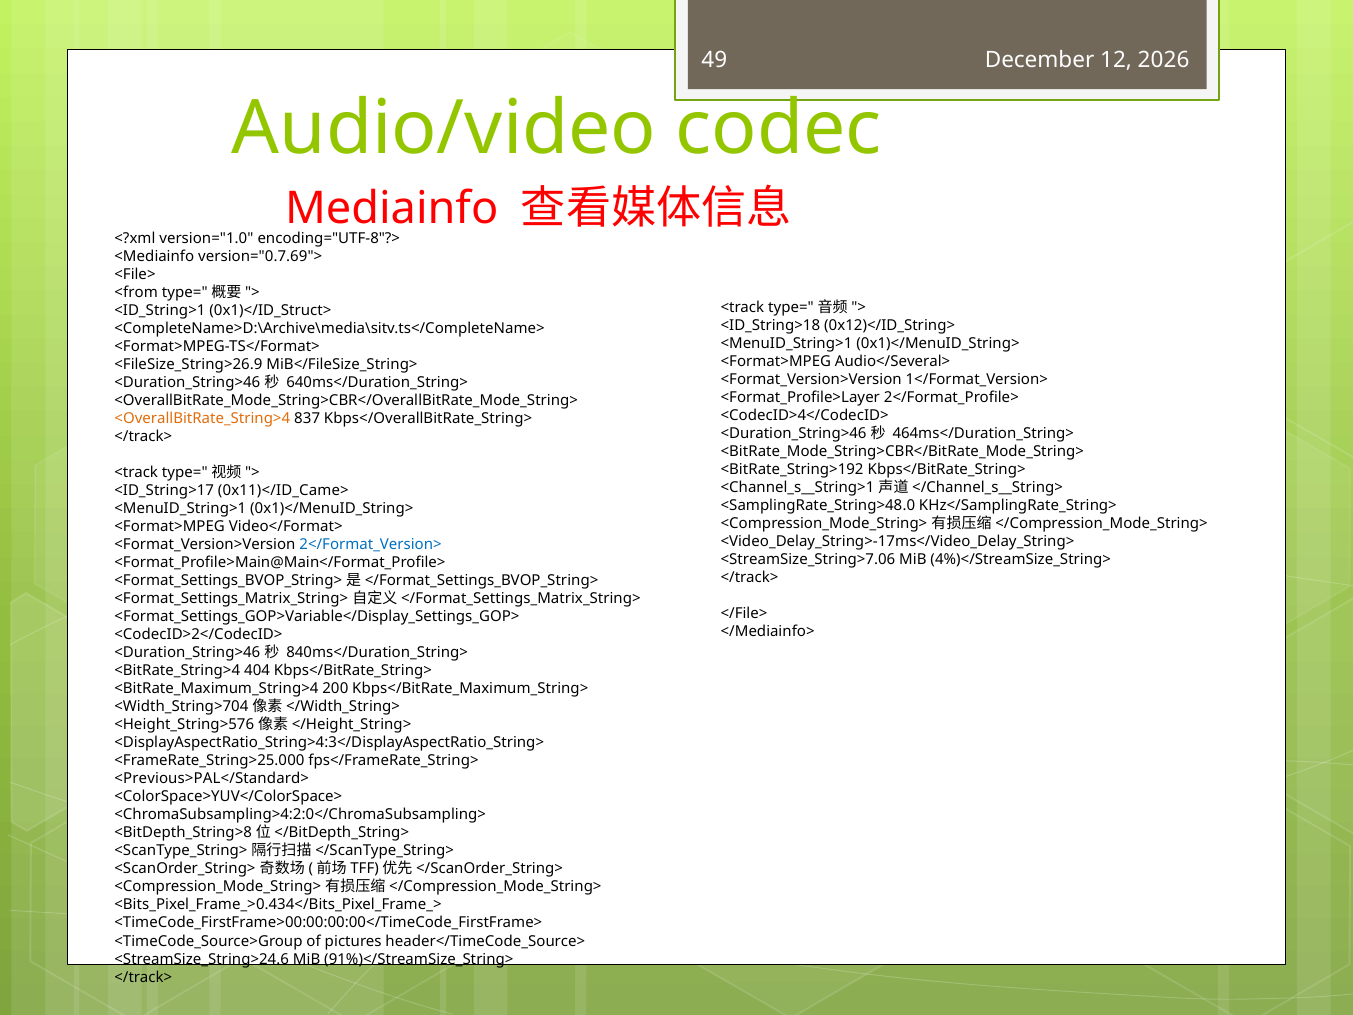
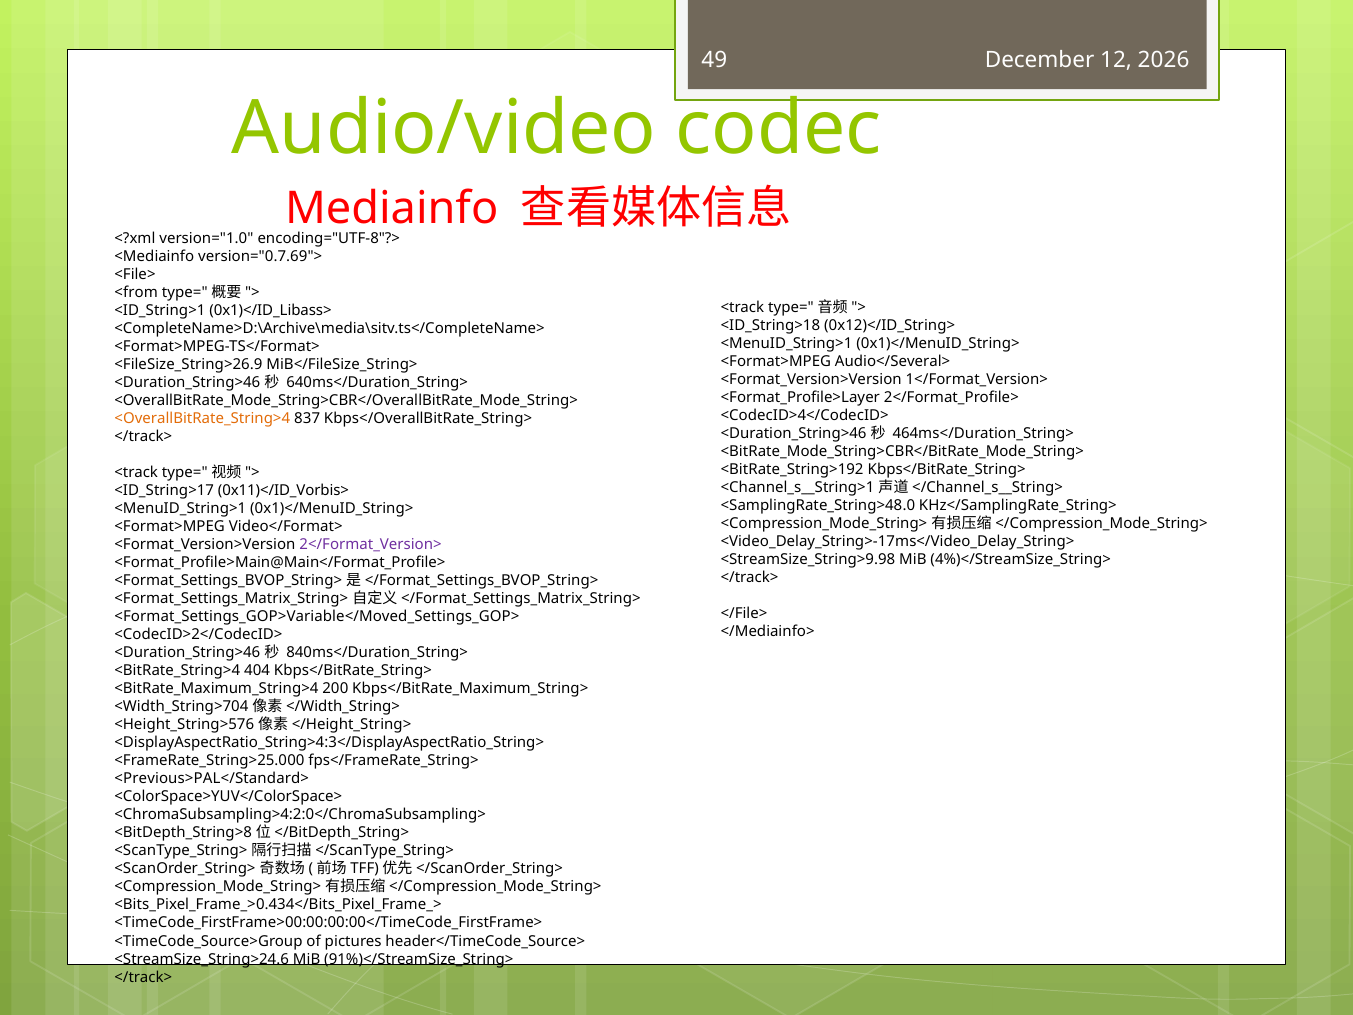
0x1)</ID_Struct>: 0x1)</ID_Struct> -> 0x1)</ID_Libass> (271, 311)
0x11)</ID_Came>: 0x11)</ID_Came> -> 0x11)</ID_Vorbis> (283, 491)
2</Format_Version> colour: blue -> purple (371, 545)
<StreamSize_String>7.06: <StreamSize_String>7.06 -> <StreamSize_String>9.98 (808, 560)
<Format_Settings_GOP>Variable</Display_Settings_GOP>: <Format_Settings_GOP>Variable</Display_Settings_GOP> -> <Format_Settings_GOP>Variable</Moved_Settings_GOP> (317, 617)
